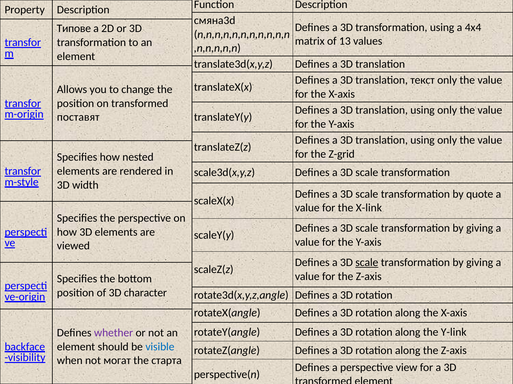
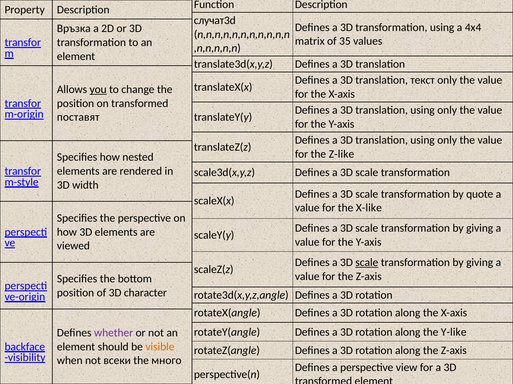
смяна3d: смяна3d -> случат3d (215, 20)
Типове: Типове -> Връзка (74, 29)
13: 13 -> 35 (345, 41)
you underline: none -> present (98, 90)
Z-grid: Z-grid -> Z-like (342, 154)
X-link: X-link -> X-like (369, 208)
Y-link: Y-link -> Y-like (454, 333)
visible colour: blue -> orange (160, 347)
могат: могат -> всеки (117, 361)
старта: старта -> много (166, 361)
